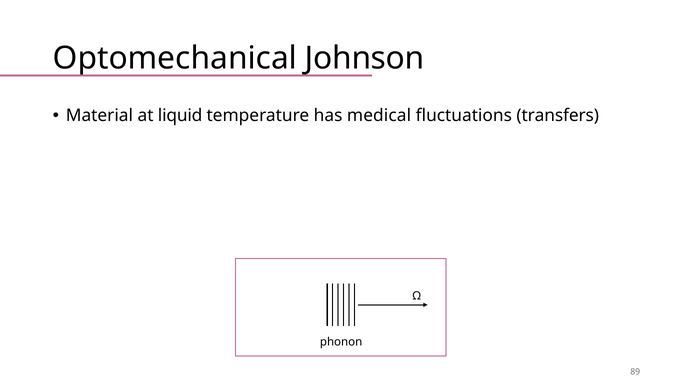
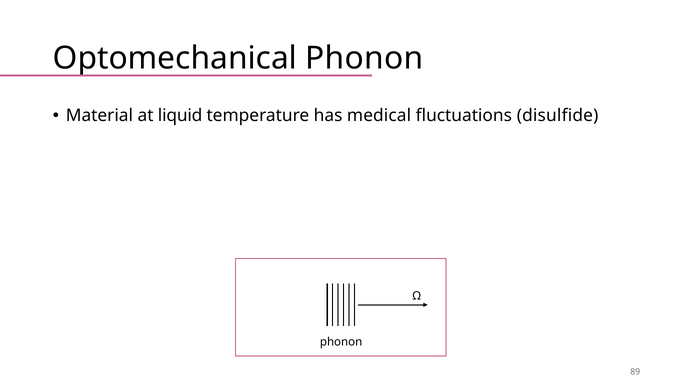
Johnson: Johnson -> Phonon (364, 58)
transfers: transfers -> disulfide (558, 116)
